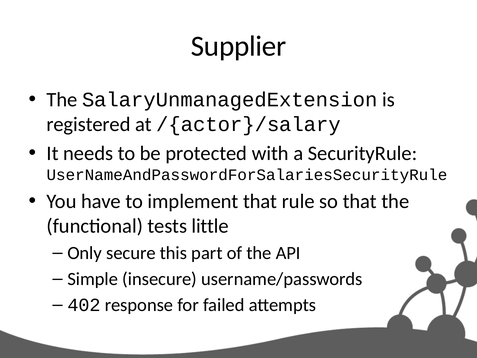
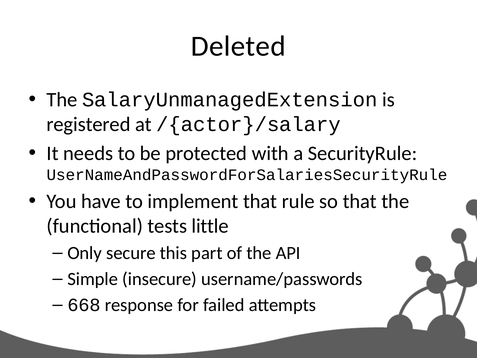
Supplier: Supplier -> Deleted (238, 46)
402: 402 -> 668 (84, 305)
